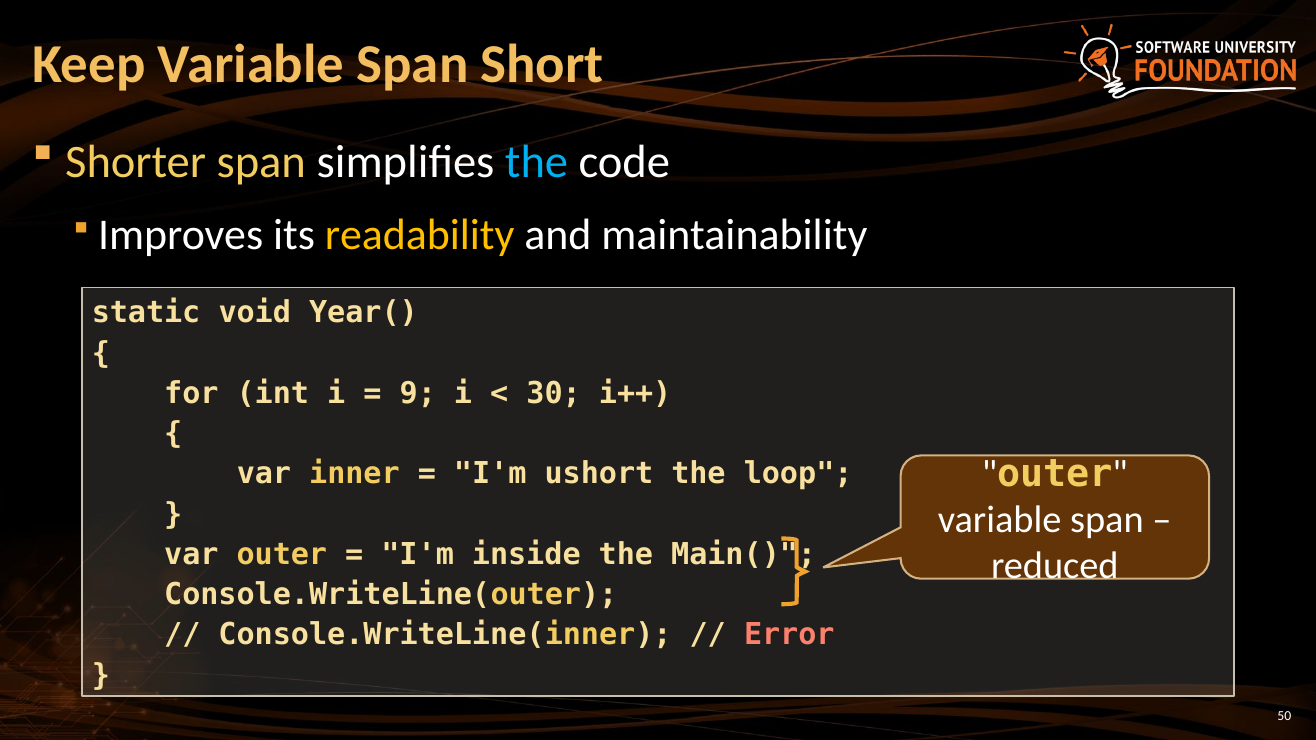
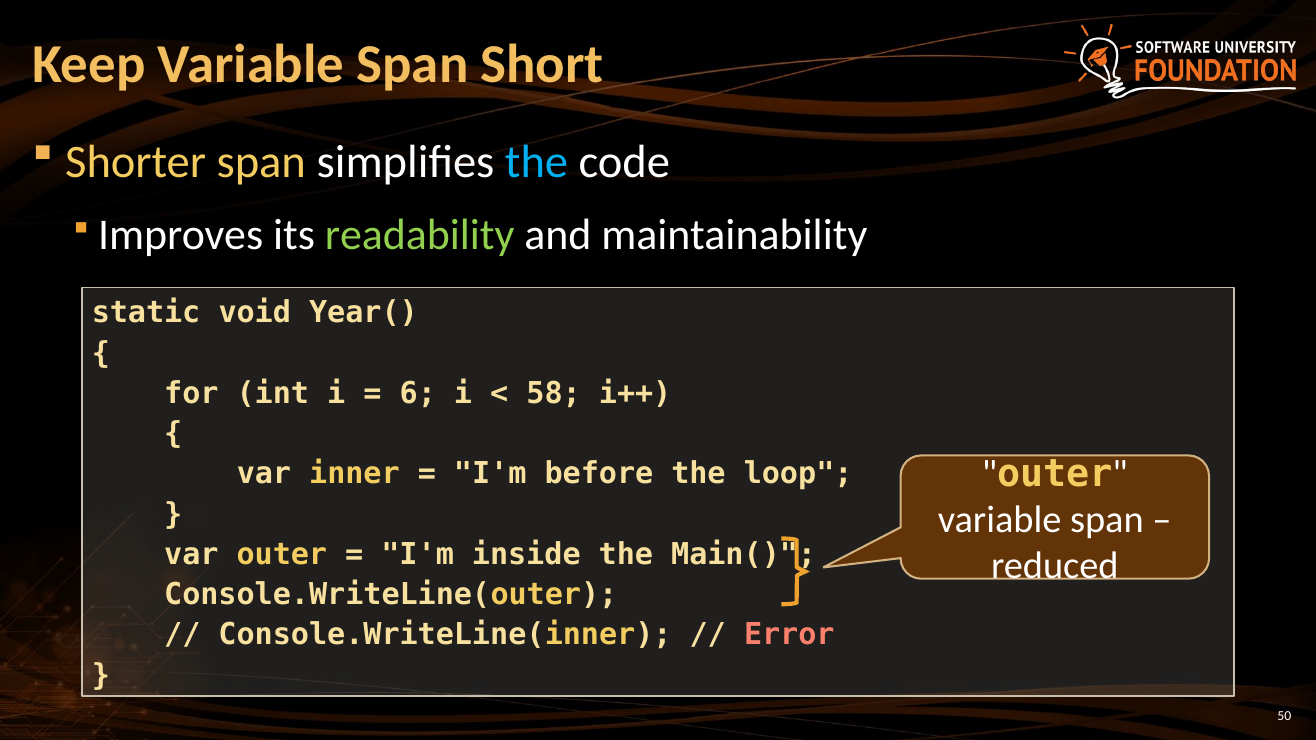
readability colour: yellow -> light green (420, 235)
9: 9 -> 6 (418, 394)
30: 30 -> 58 (554, 394)
ushort: ushort -> before (599, 474)
